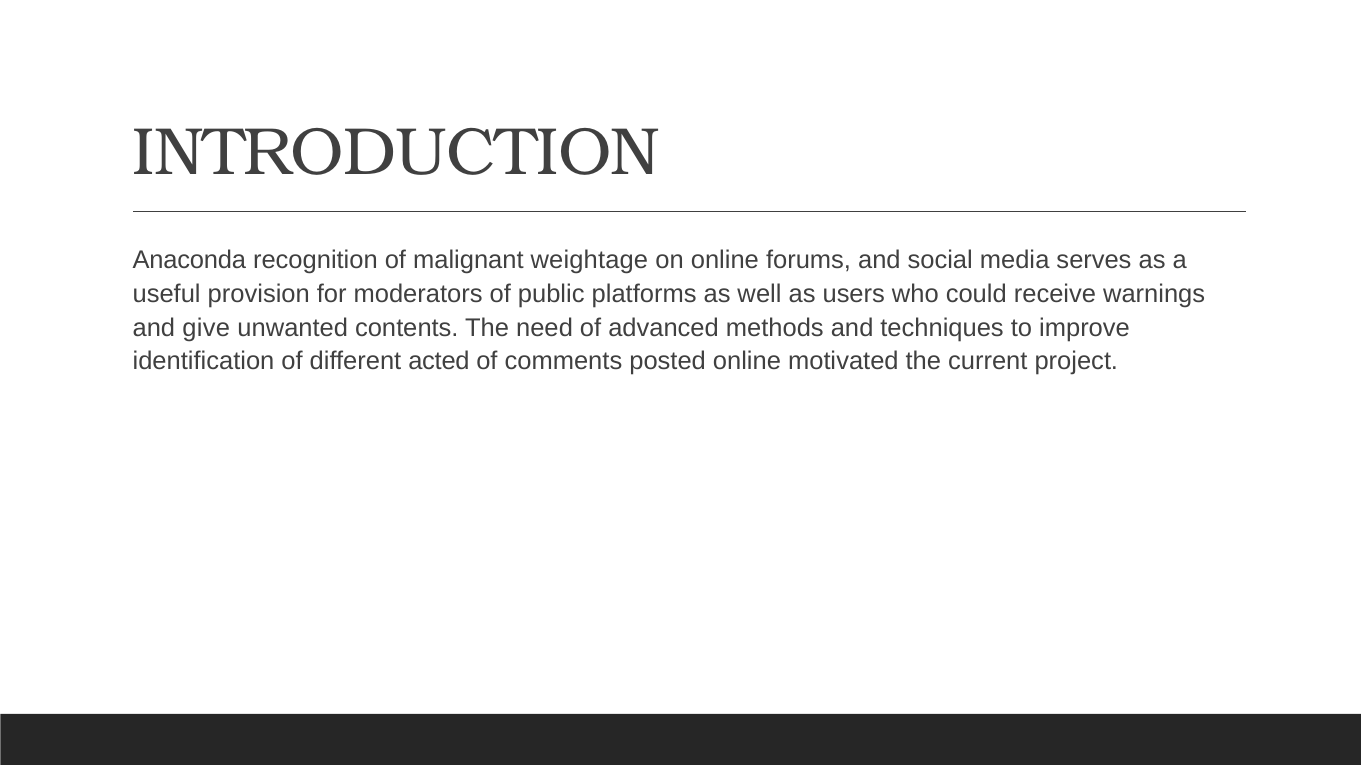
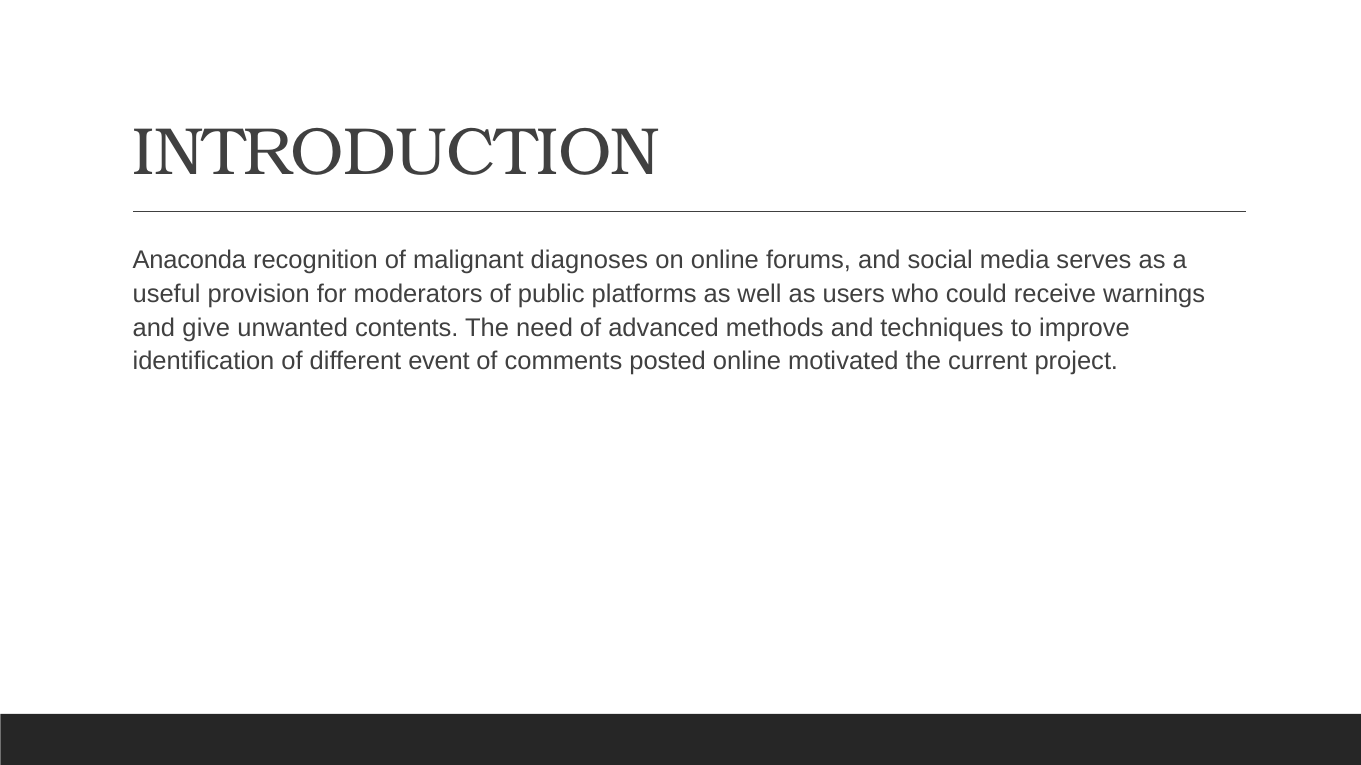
weightage: weightage -> diagnoses (589, 261)
acted: acted -> event (439, 362)
